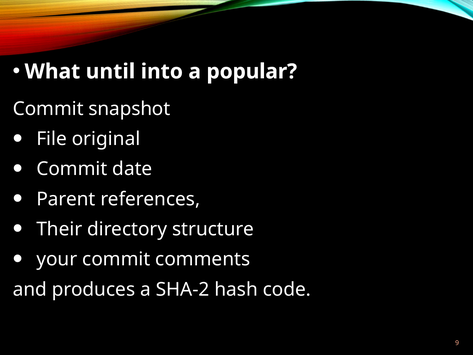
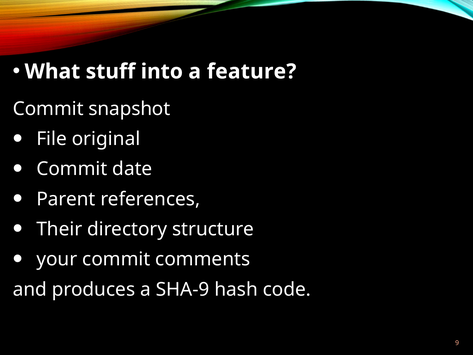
until: until -> stuff (110, 71)
popular: popular -> feature (252, 71)
SHA-2: SHA-2 -> SHA-9 (183, 289)
